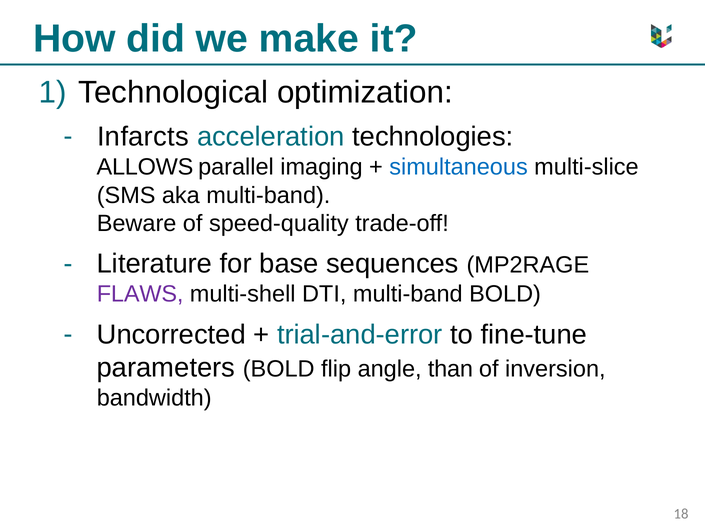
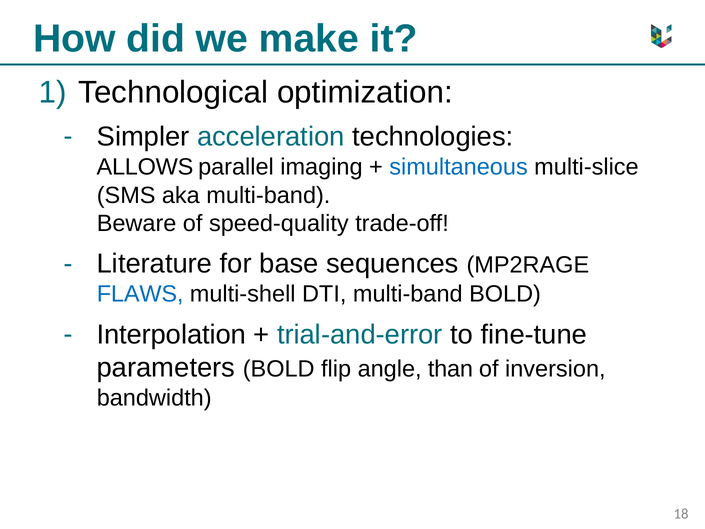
Infarcts: Infarcts -> Simpler (143, 137)
FLAWS colour: purple -> blue (140, 294)
Uncorrected: Uncorrected -> Interpolation (171, 334)
